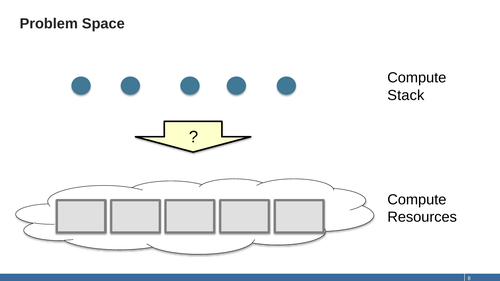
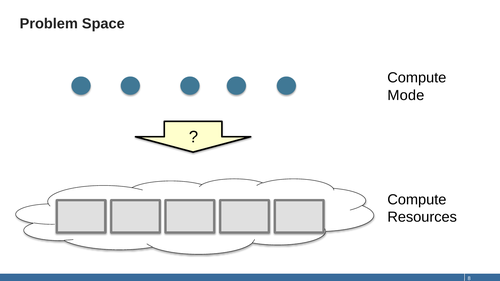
Stack: Stack -> Mode (406, 95)
